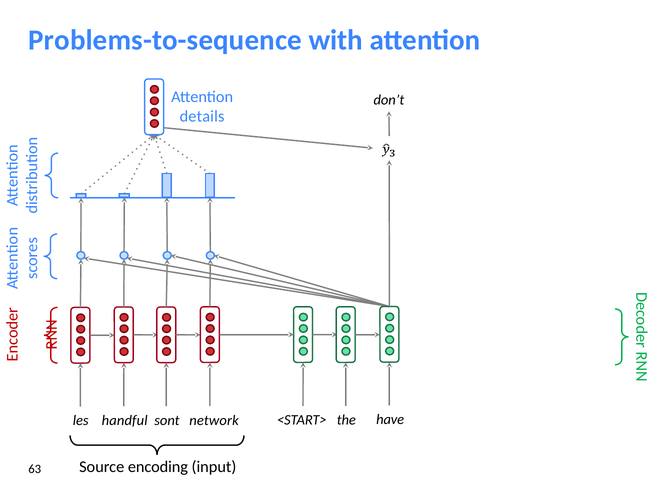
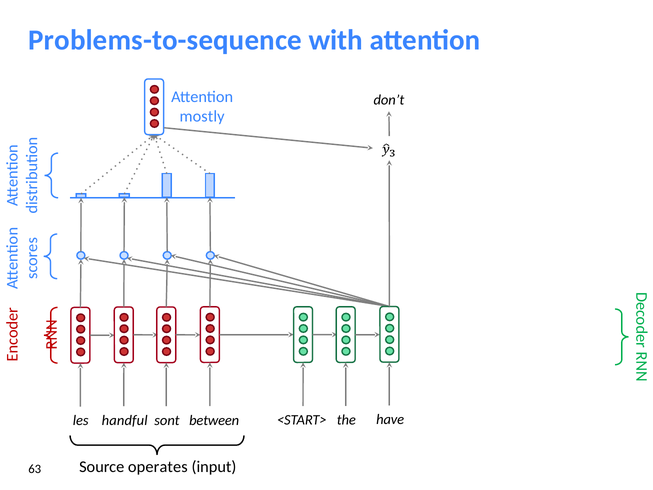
details: details -> mostly (202, 116)
network: network -> between (214, 420)
encoding: encoding -> operates (158, 467)
